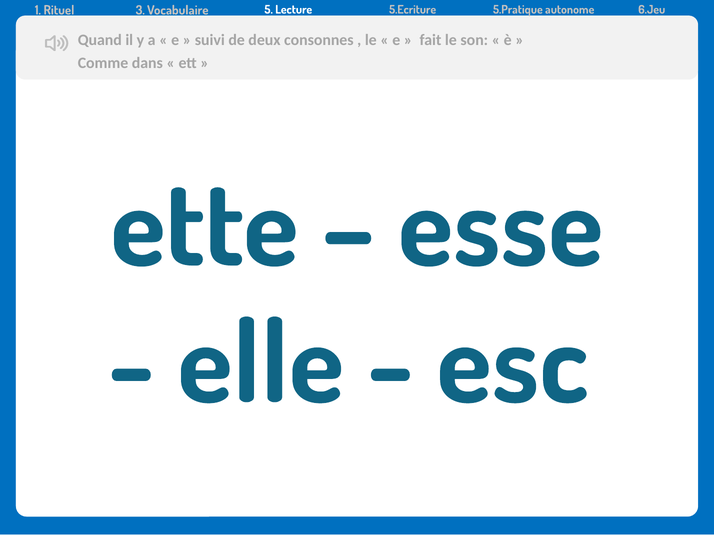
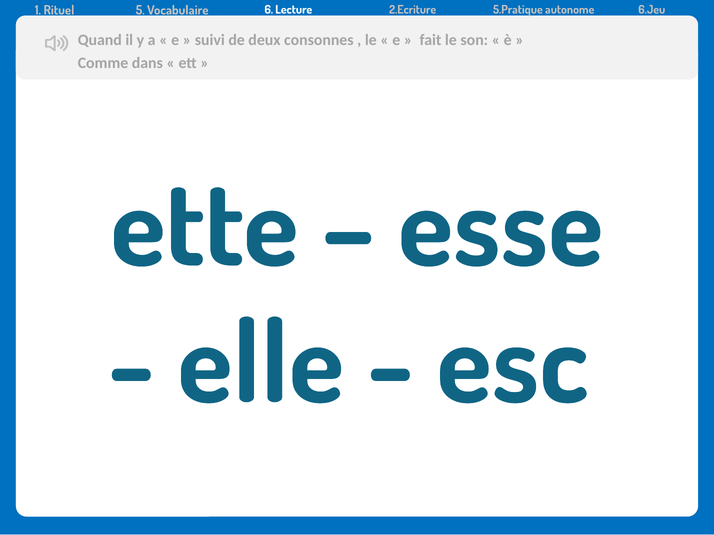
3: 3 -> 5 (140, 10)
5: 5 -> 6 (269, 10)
5.Ecriture: 5.Ecriture -> 2.Ecriture (413, 10)
